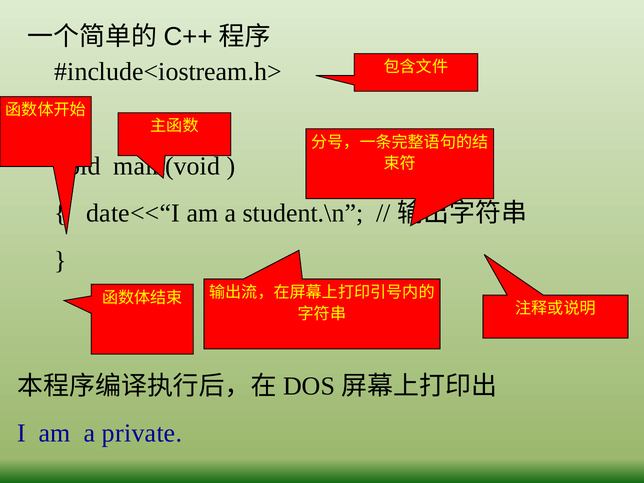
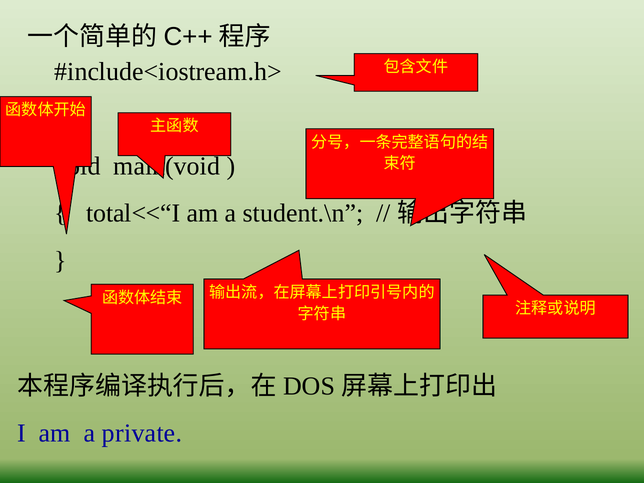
date<<“I: date<<“I -> total<<“I (133, 213)
